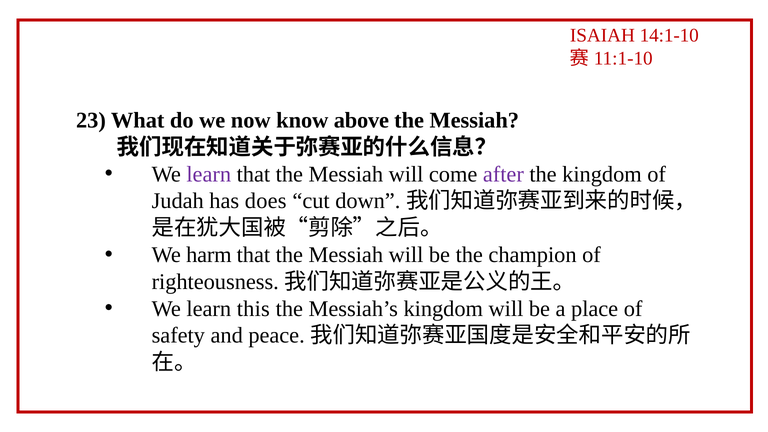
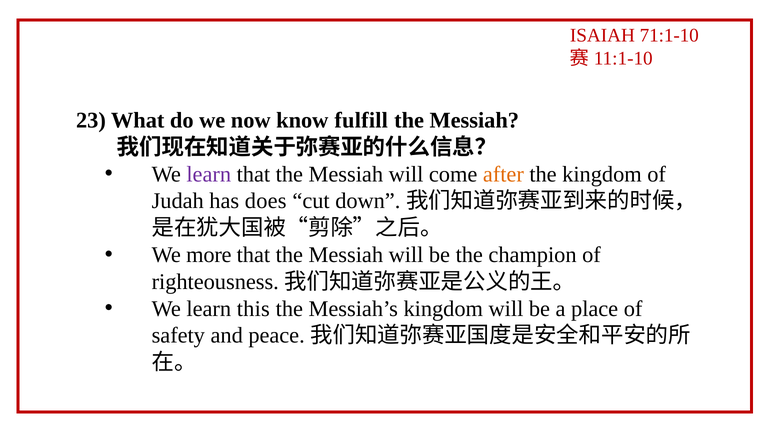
14:1-10: 14:1-10 -> 71:1-10 (669, 35)
above: above -> fulfill (361, 120)
after colour: purple -> orange (503, 174)
harm: harm -> more (209, 255)
